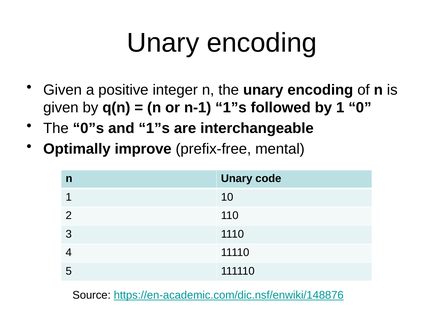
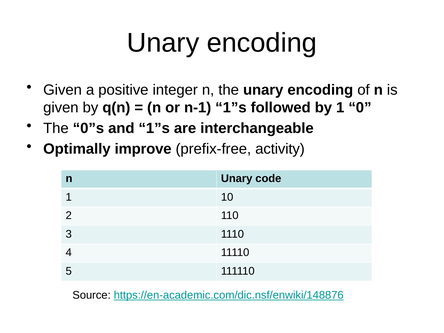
mental: mental -> activity (280, 149)
